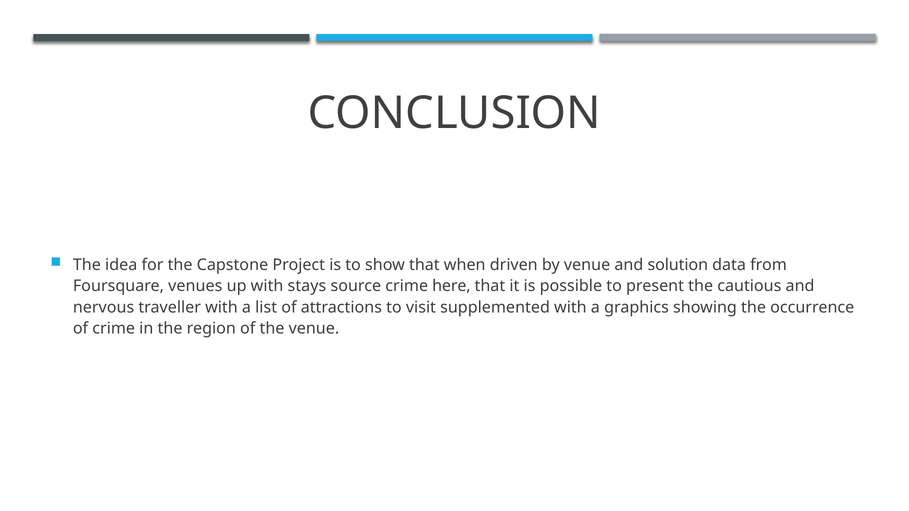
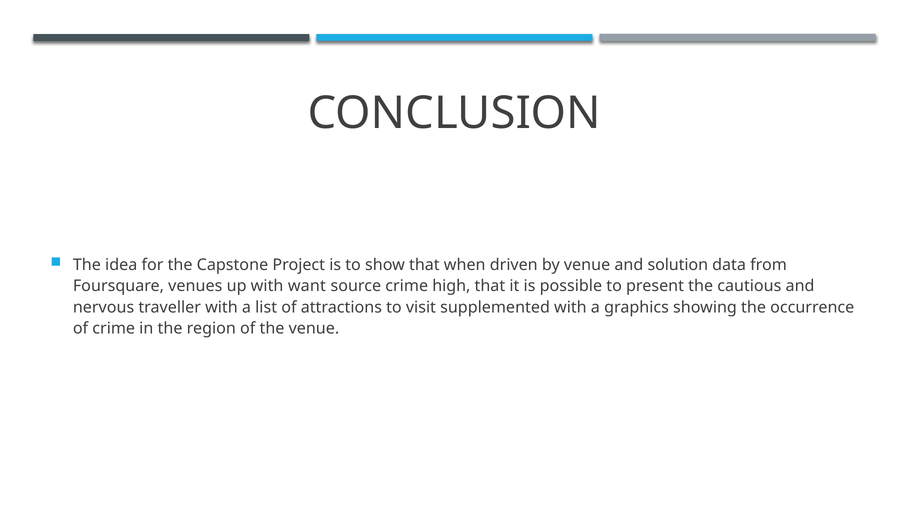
stays: stays -> want (307, 286)
here: here -> high (451, 286)
